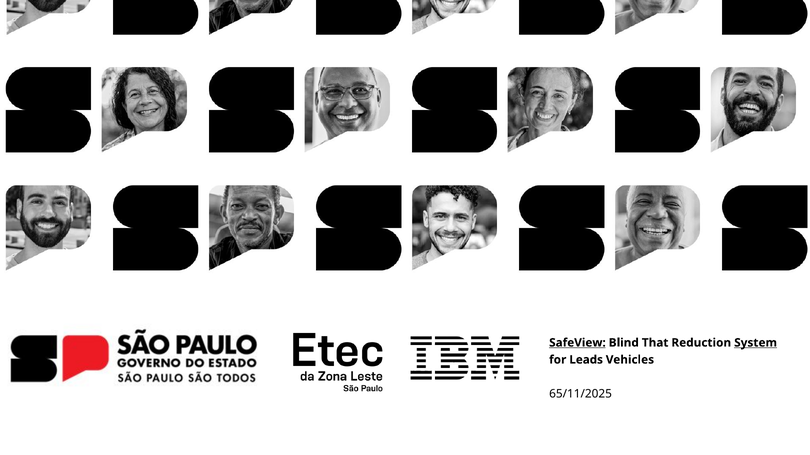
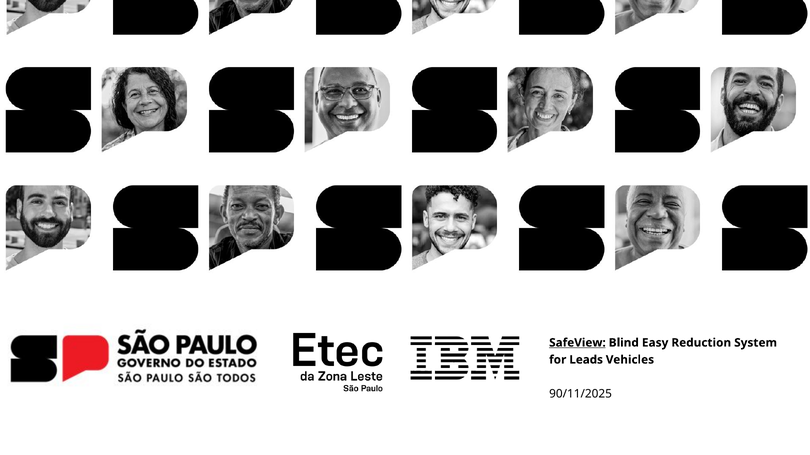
That: That -> Easy (655, 343)
System underline: present -> none (756, 343)
65/11/2025: 65/11/2025 -> 90/11/2025 (581, 394)
